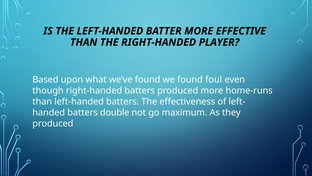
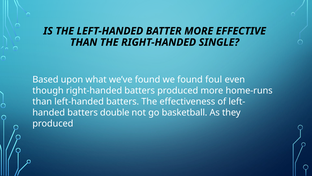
PLAYER: PLAYER -> SINGLE (219, 42)
maximum: maximum -> basketball (185, 112)
